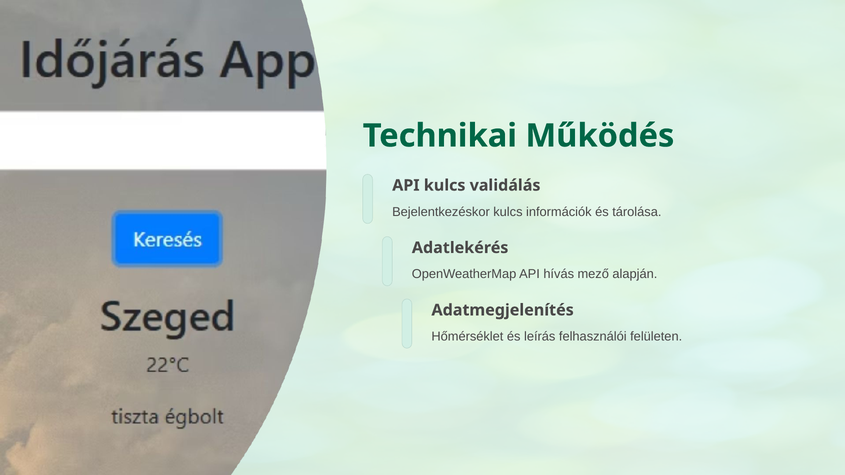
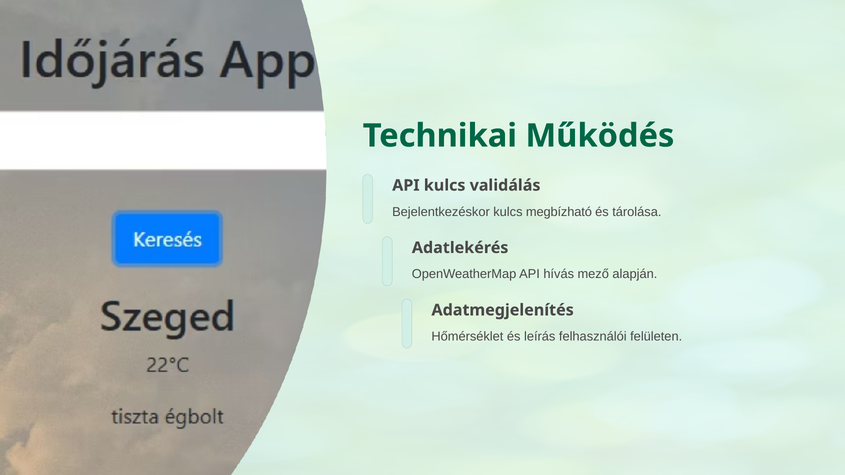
információk: információk -> megbízható (559, 212)
